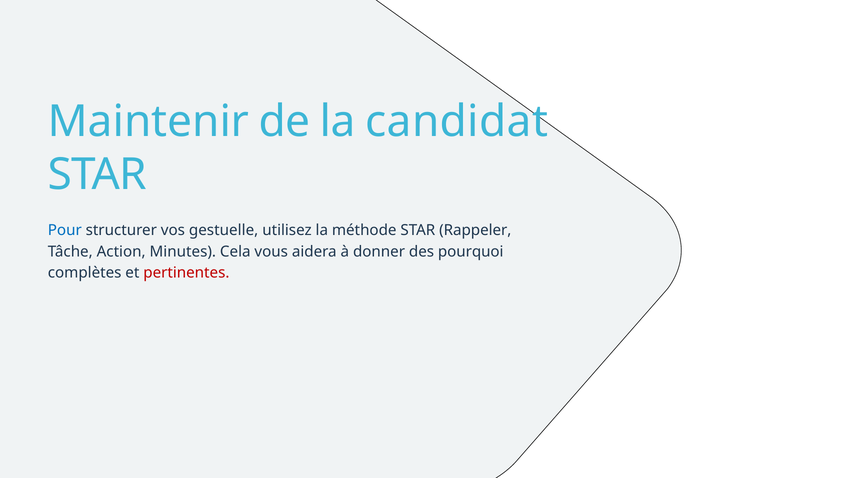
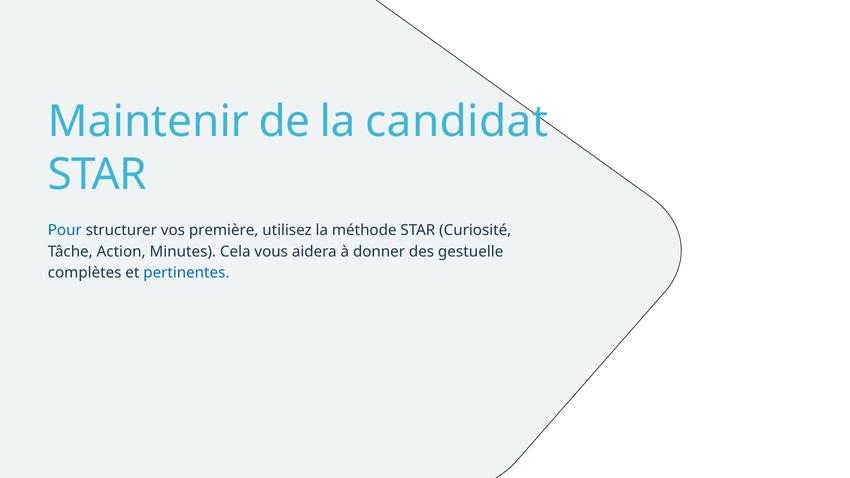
gestuelle: gestuelle -> première (224, 230)
Rappeler: Rappeler -> Curiosité (475, 230)
pourquoi: pourquoi -> gestuelle (471, 252)
pertinentes colour: red -> blue (186, 273)
